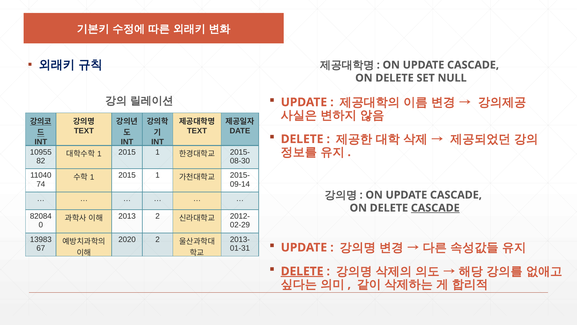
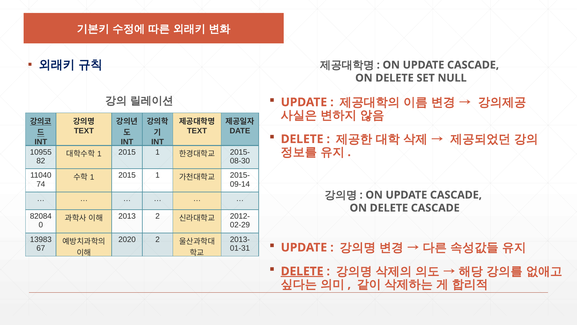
CASCADE underline: present -> none (435, 208)
